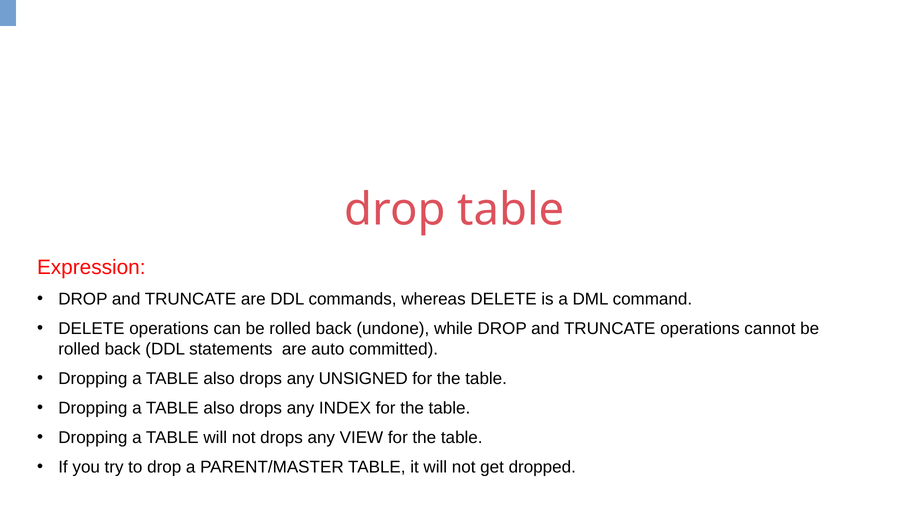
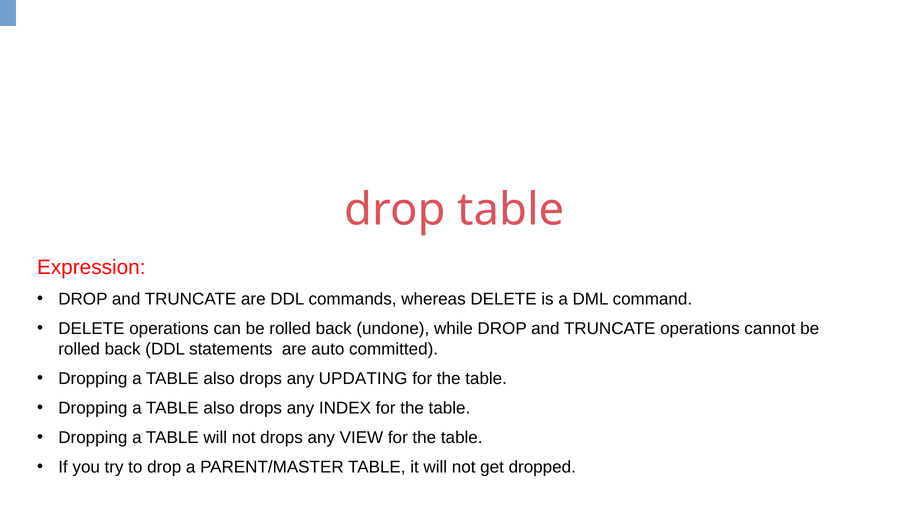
UNSIGNED: UNSIGNED -> UPDATING (363, 379)
